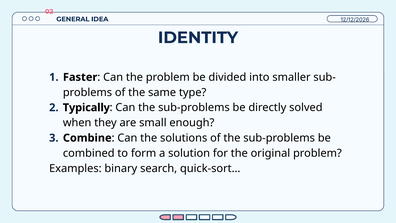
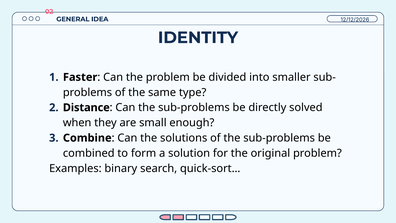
Typically: Typically -> Distance (86, 107)
